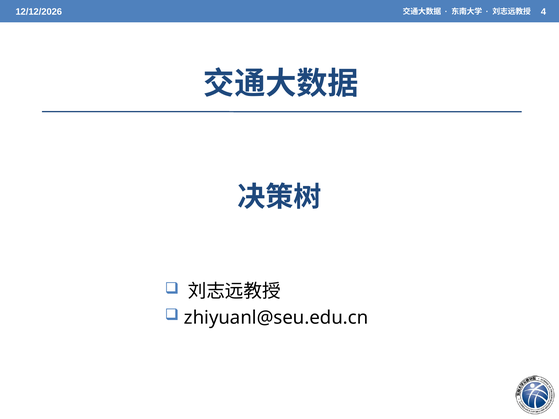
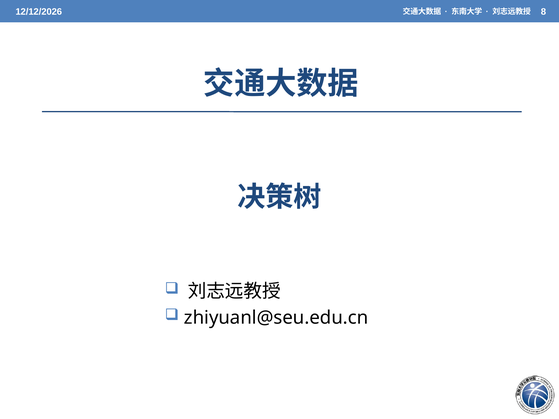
4: 4 -> 8 (543, 12)
